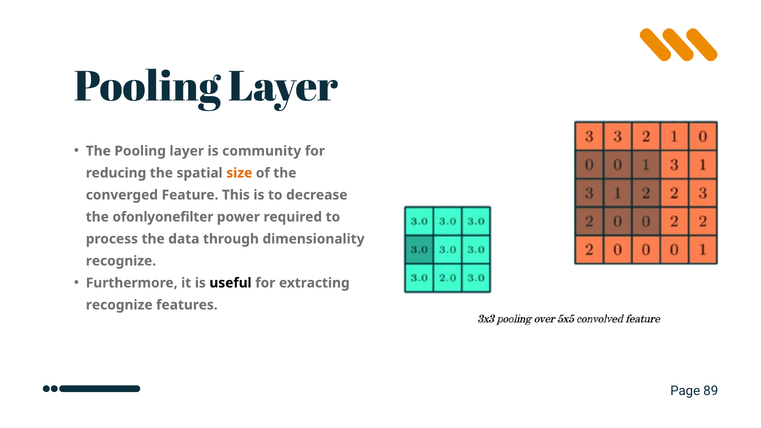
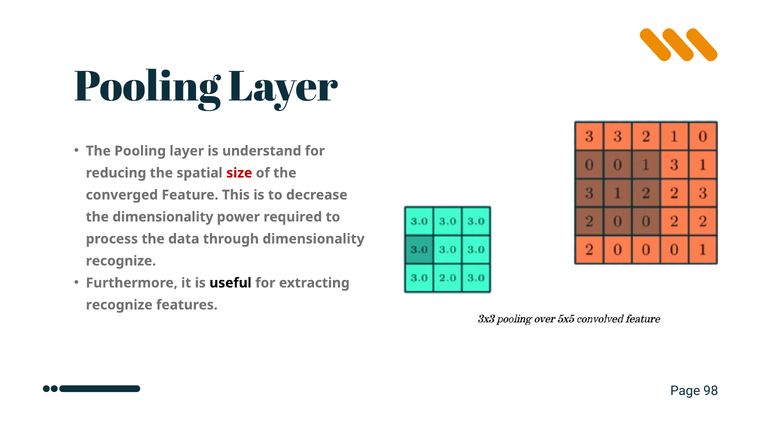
community: community -> understand (262, 151)
size colour: orange -> red (239, 173)
the ofonlyonefilter: ofonlyonefilter -> dimensionality (163, 217)
89: 89 -> 98 (711, 391)
